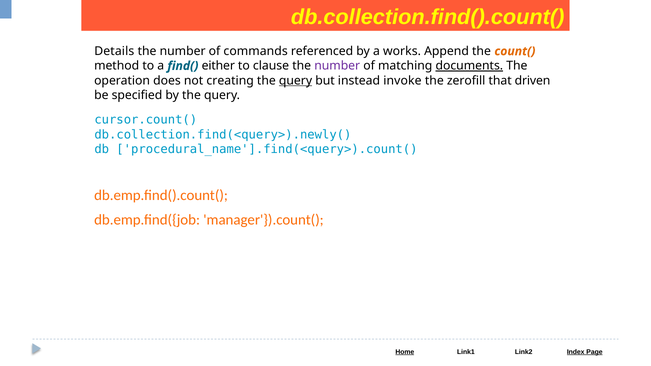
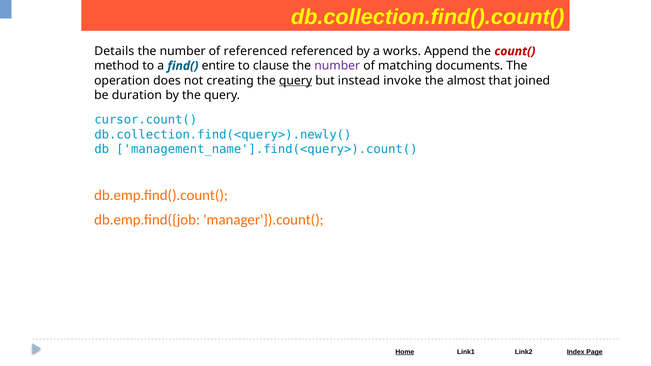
of commands: commands -> referenced (256, 51)
count( colour: orange -> red (515, 51)
either: either -> entire (218, 66)
documents underline: present -> none (469, 66)
zerofill: zerofill -> almost (466, 81)
driven: driven -> joined (532, 81)
specified: specified -> duration (137, 95)
procedural_name'].find(<query>).count(: procedural_name'].find(<query>).count( -> management_name'].find(<query>).count( (267, 149)
